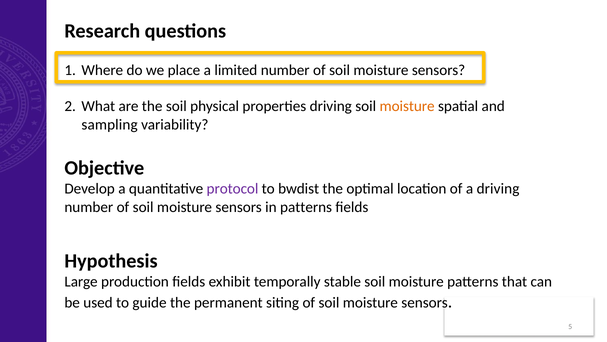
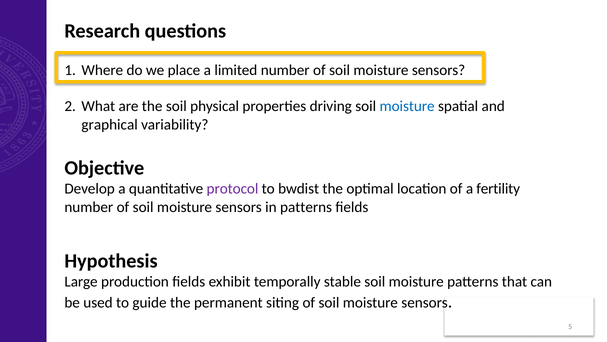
moisture colour: orange -> blue (407, 106)
sampling: sampling -> graphical (110, 125)
a driving: driving -> fertility (498, 188)
